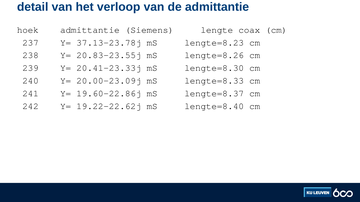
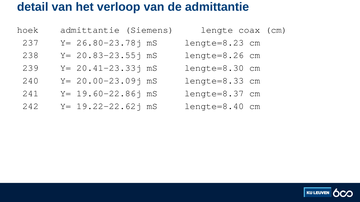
37.13-23.78j: 37.13-23.78j -> 26.80-23.78j (109, 43)
